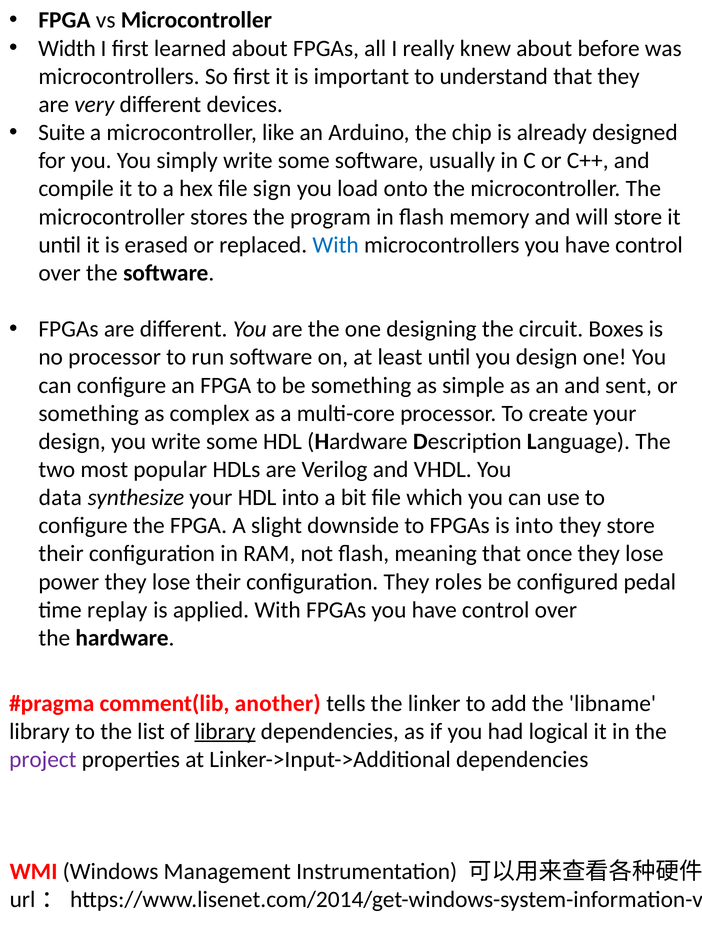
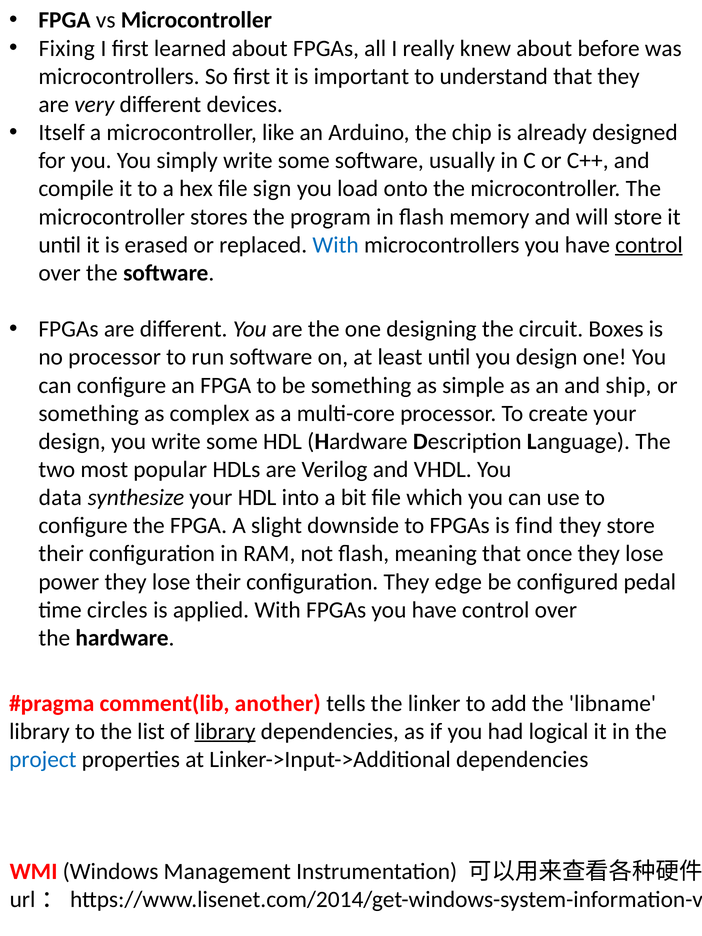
Width: Width -> Fixing (67, 48)
Suite: Suite -> Itself (62, 133)
control underline: none -> present (649, 245)
sent: sent -> ship (628, 385)
is into: into -> find (534, 526)
roles: roles -> edge (458, 582)
replay: replay -> circles (117, 610)
project colour: purple -> blue (43, 759)
